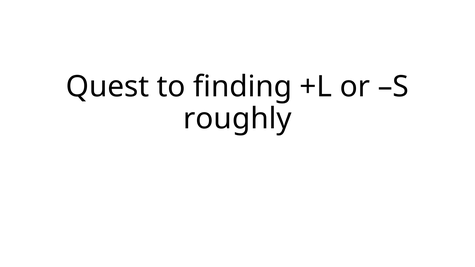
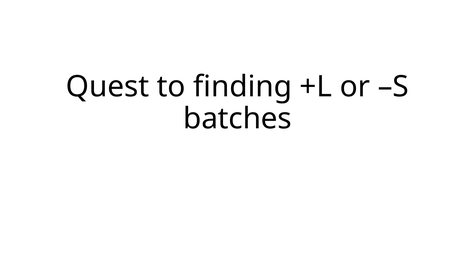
roughly: roughly -> batches (238, 119)
